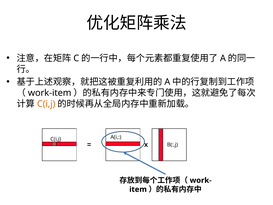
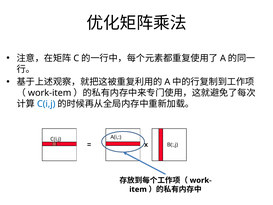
C(i,j colour: orange -> blue (46, 104)
